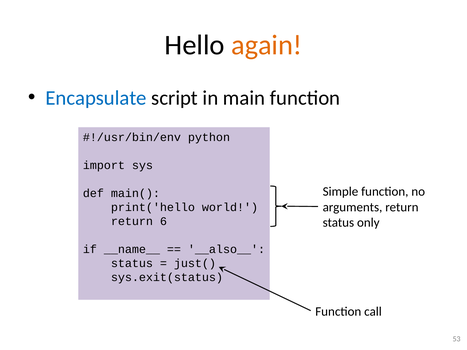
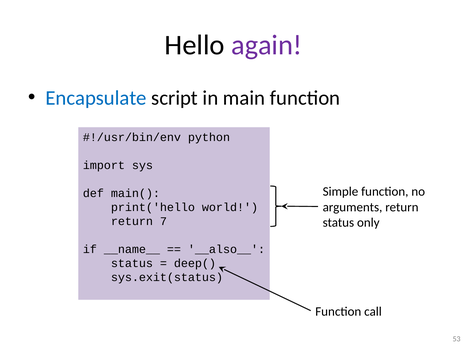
again colour: orange -> purple (267, 45)
6: 6 -> 7 (163, 221)
just(: just( -> deep( (195, 264)
